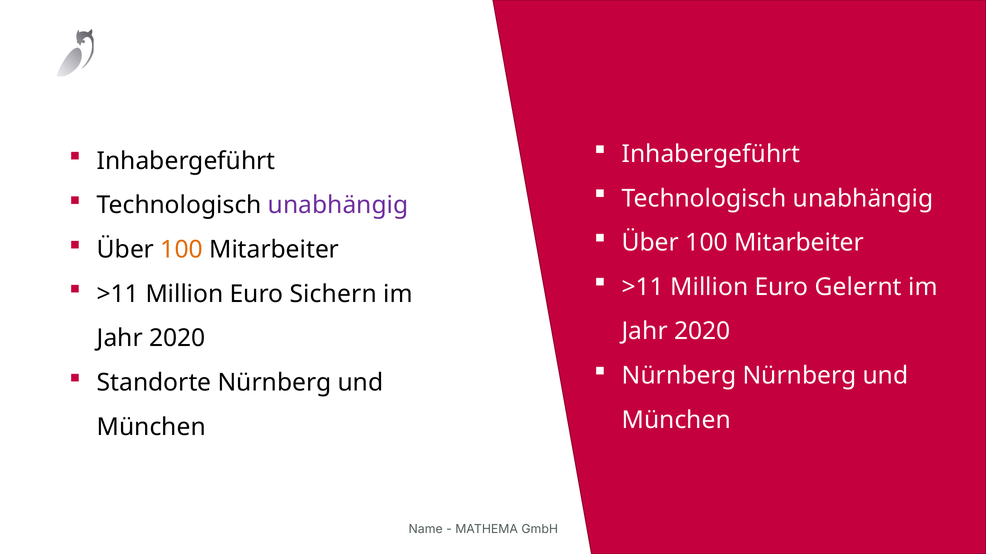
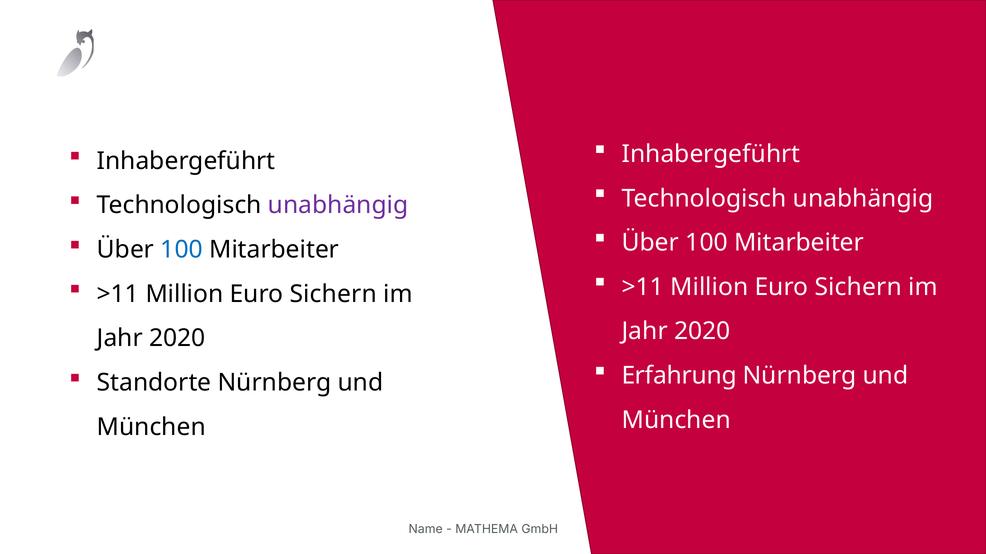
100 colour: orange -> blue (182, 250)
Gelernt: Gelernt -> Sichern (858, 287)
Nürnberg: Nürnberg -> Erfahrung (679, 376)
